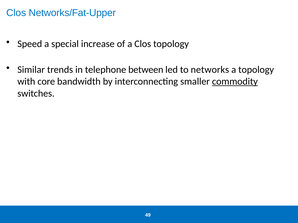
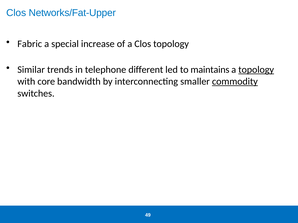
Speed: Speed -> Fabric (30, 44)
between: between -> different (146, 70)
networks: networks -> maintains (210, 70)
topology underline: none -> present (256, 70)
